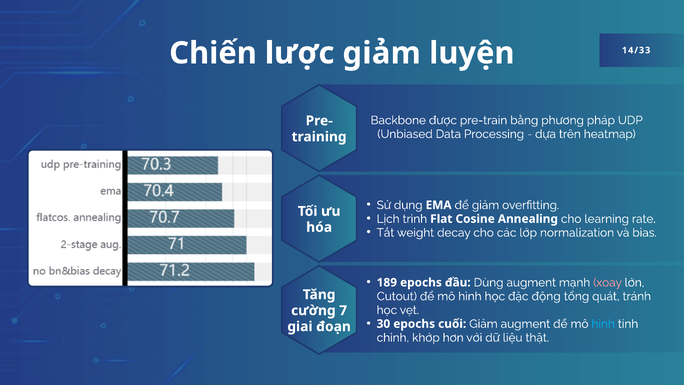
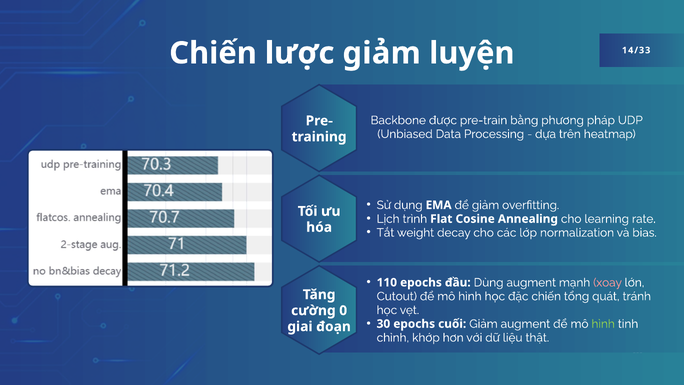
189: 189 -> 110 (387, 282)
đặc động: động -> chiến (546, 296)
7: 7 -> 0 (343, 310)
hình colour: light blue -> light green (603, 324)
